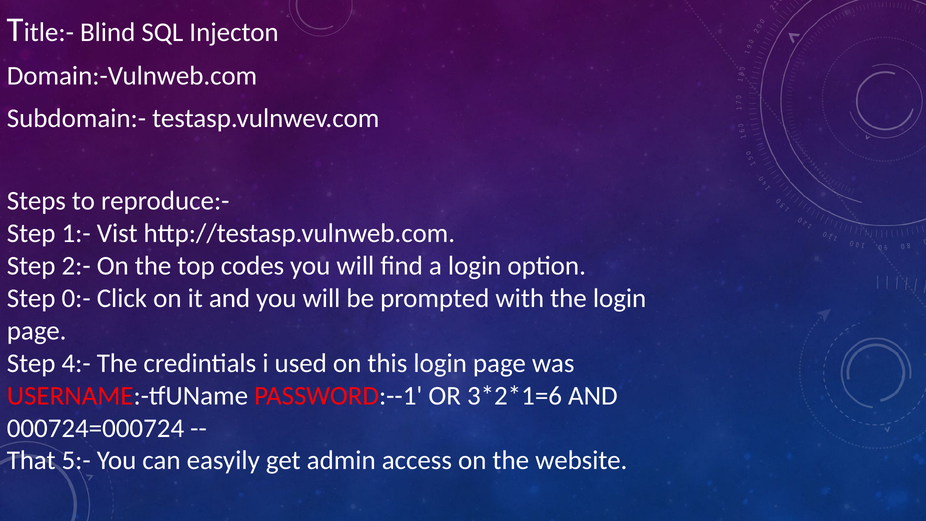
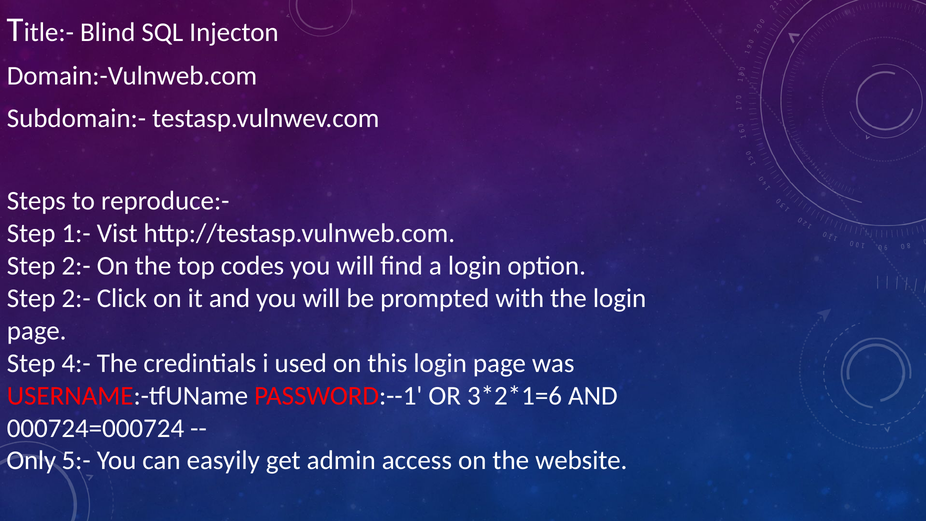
0:-: 0:- -> 2:- (76, 298)
That: That -> Only (31, 460)
